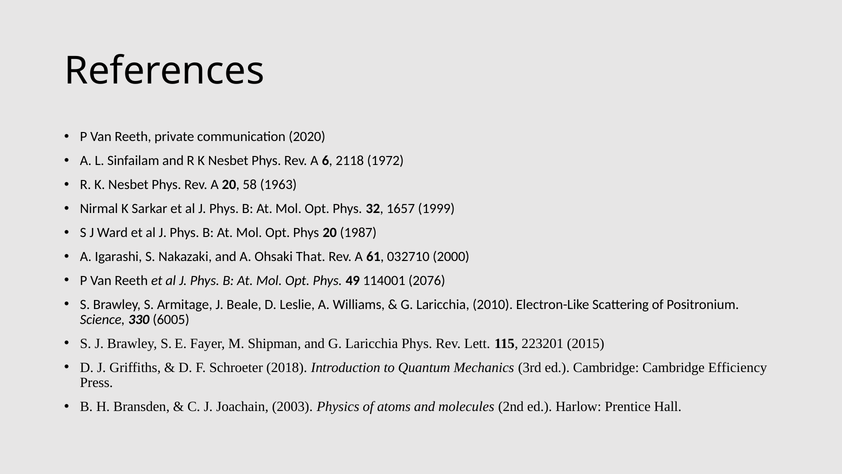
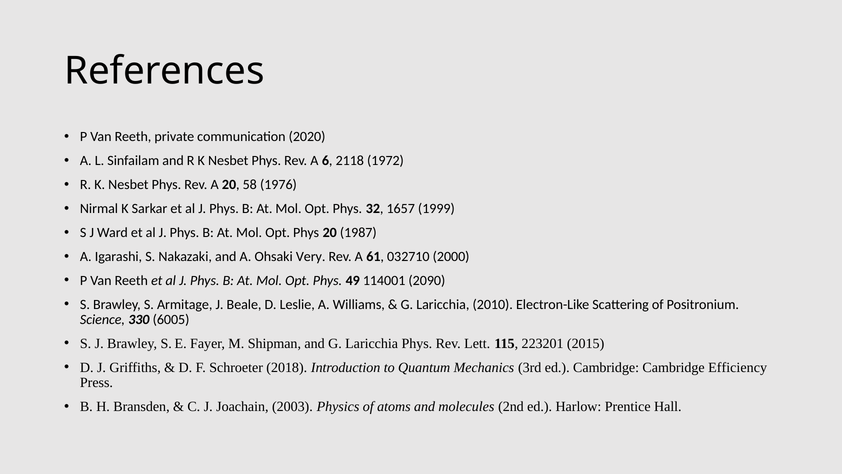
1963: 1963 -> 1976 (278, 185)
That: That -> Very (311, 256)
2076: 2076 -> 2090 (427, 280)
